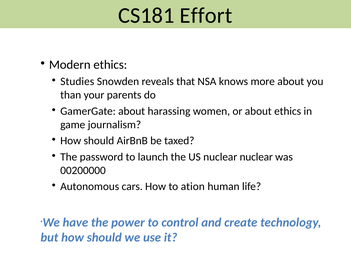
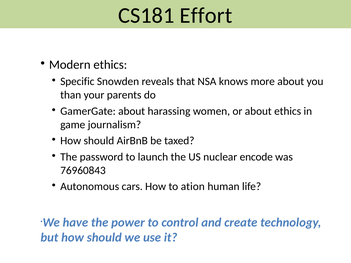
Studies: Studies -> Specific (77, 82)
nuclear nuclear: nuclear -> encode (256, 157)
00200000: 00200000 -> 76960843 (83, 171)
